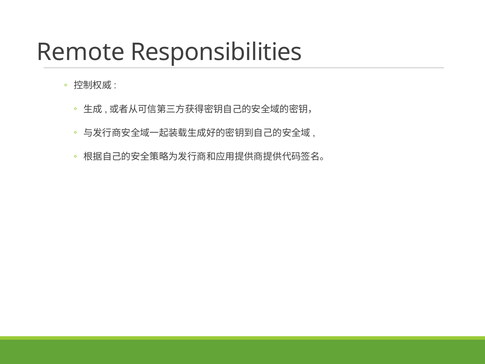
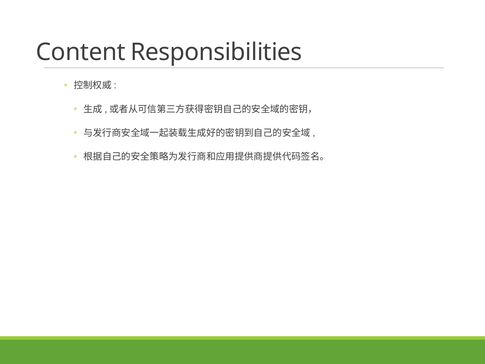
Remote: Remote -> Content (81, 52)
